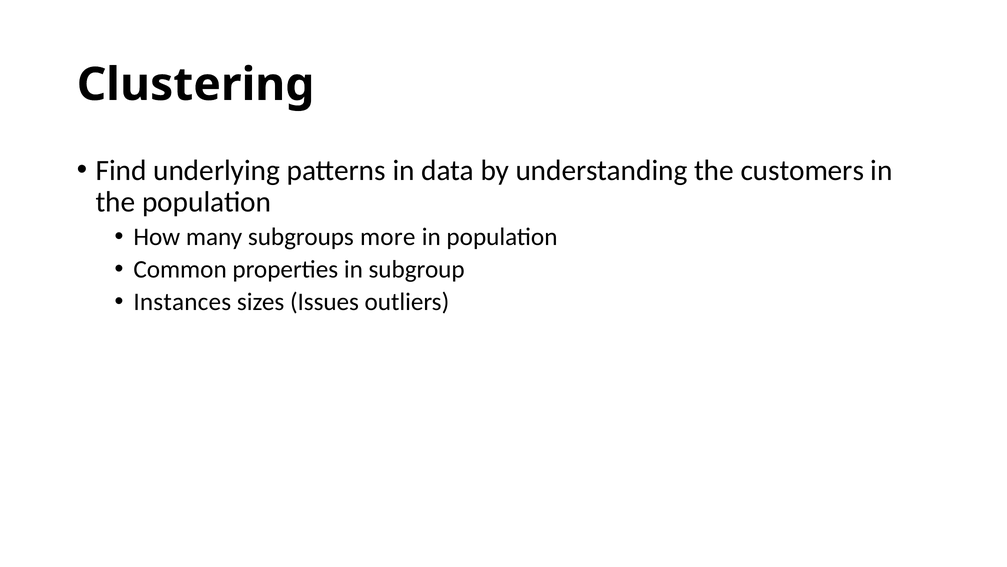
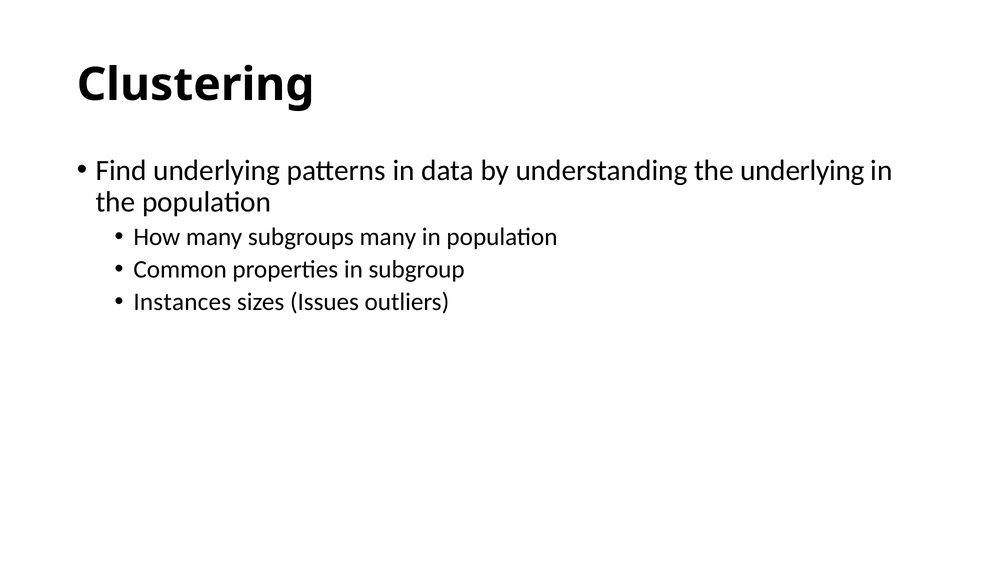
the customers: customers -> underlying (802, 170)
subgroups more: more -> many (388, 237)
